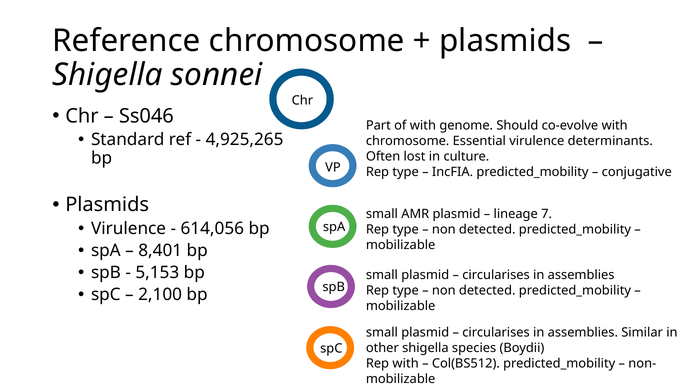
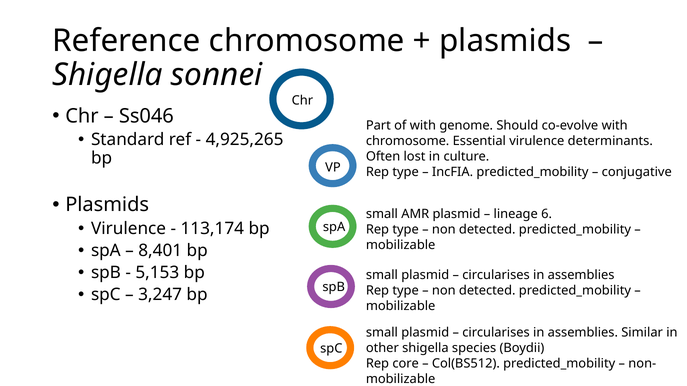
7: 7 -> 6 (547, 214)
614,056: 614,056 -> 113,174 (212, 229)
2,100: 2,100 -> 3,247 (160, 295)
Rep with: with -> core (406, 364)
